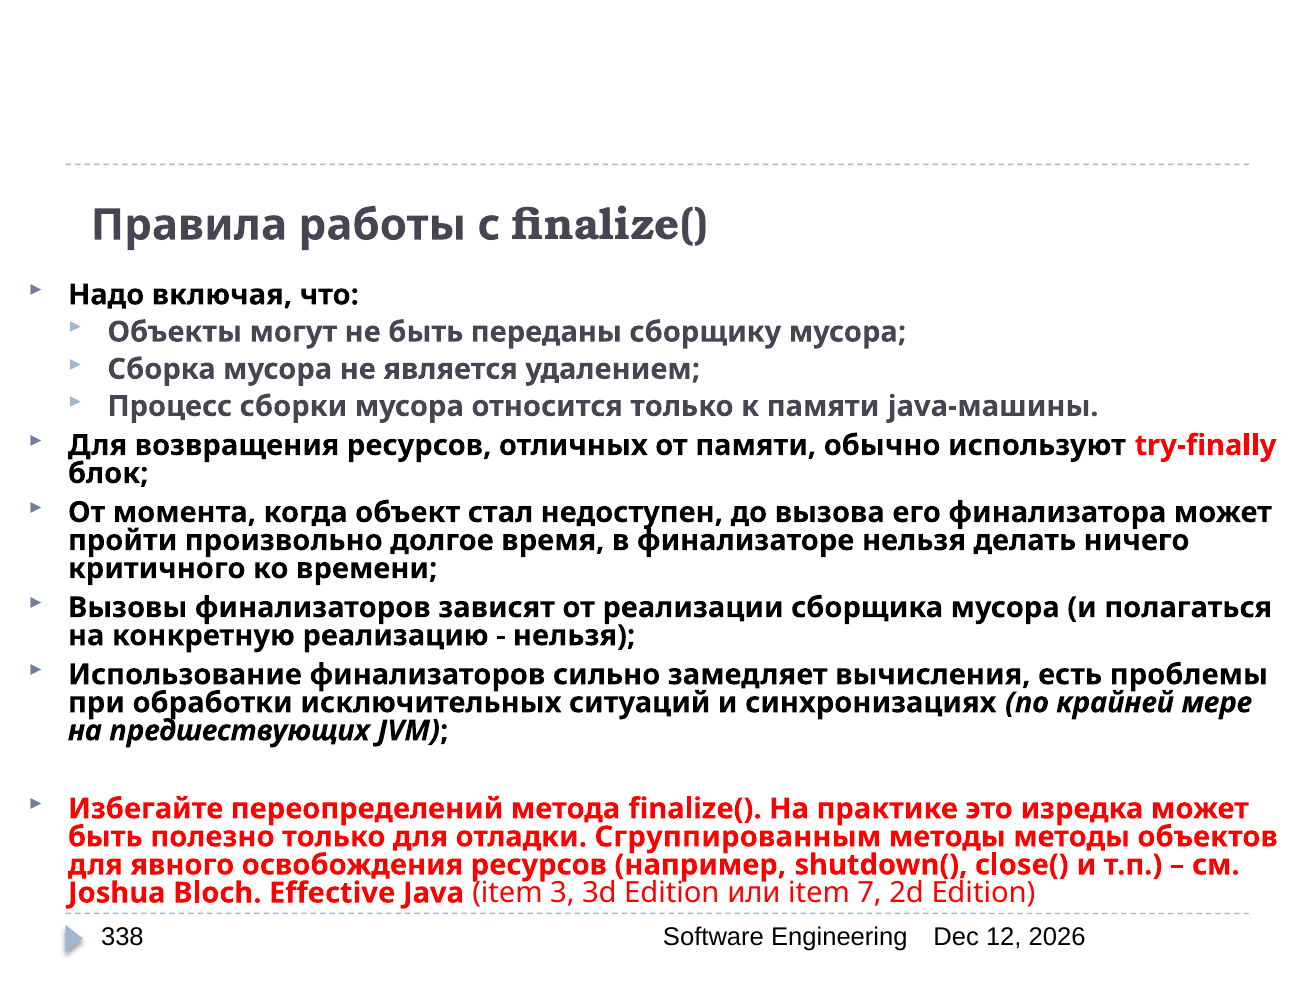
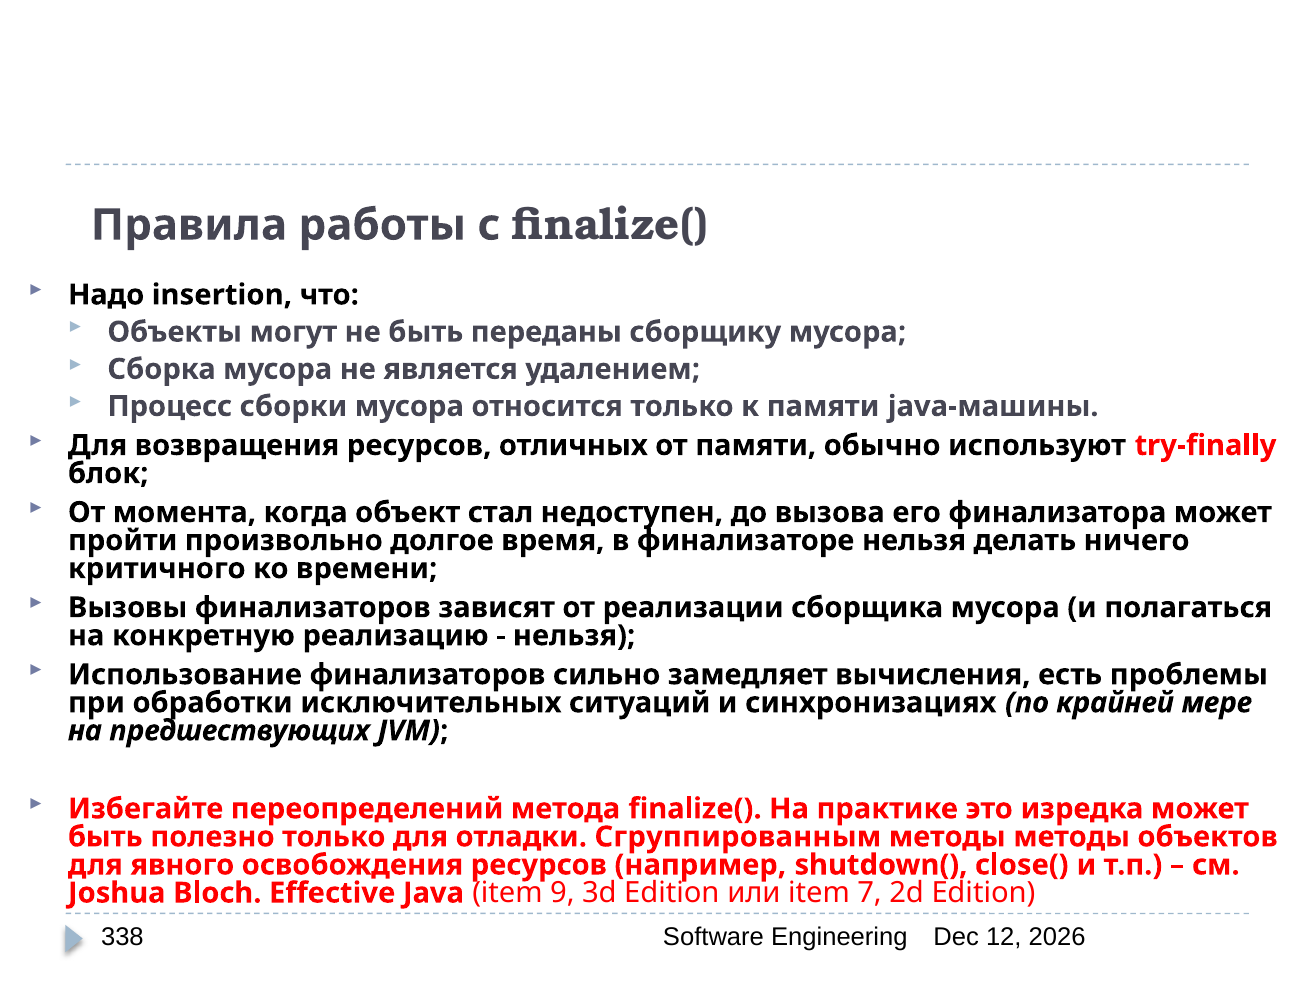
включая: включая -> insertion (222, 295)
3: 3 -> 9 (562, 893)
